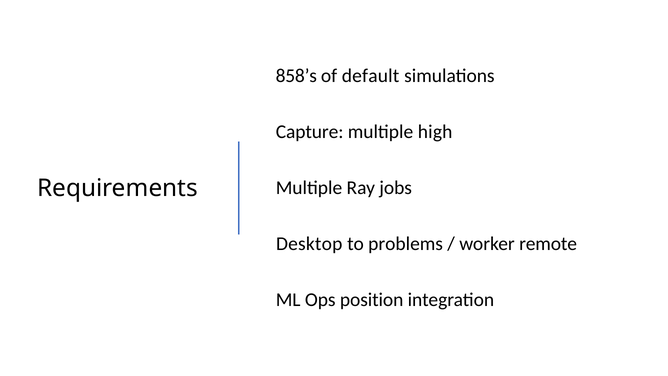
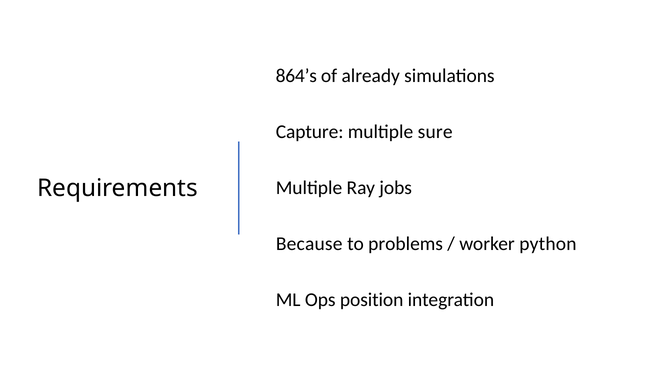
858’s: 858’s -> 864’s (296, 76)
default: default -> already (371, 76)
high: high -> sure (435, 132)
Desktop: Desktop -> Because (309, 244)
remote: remote -> python (548, 244)
